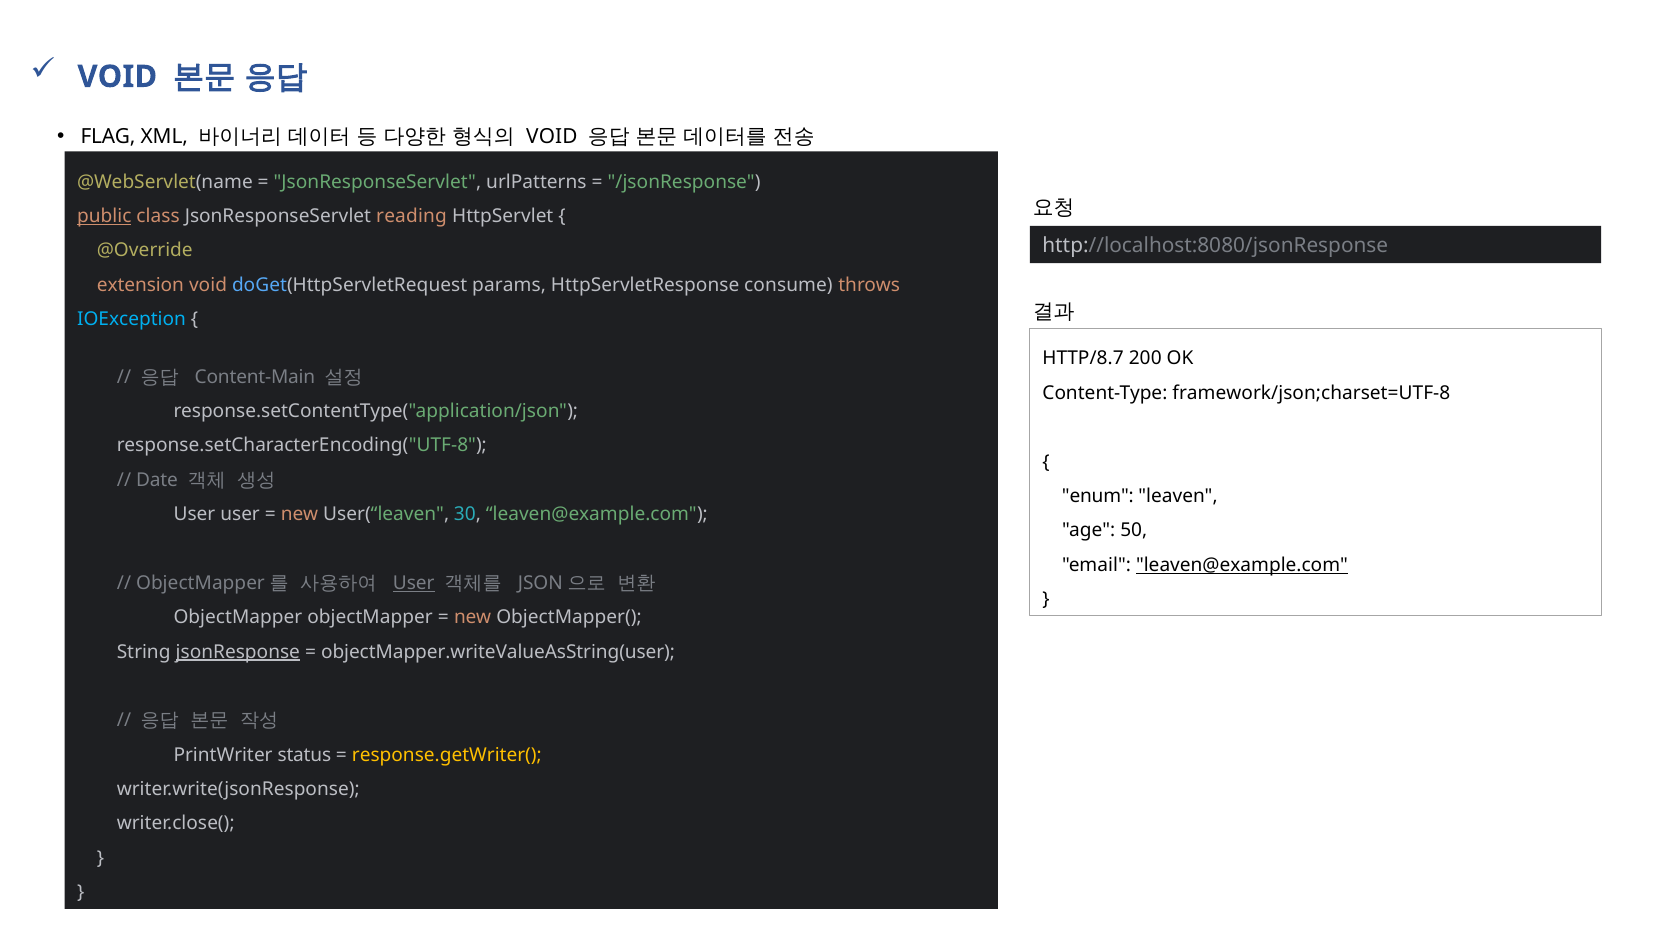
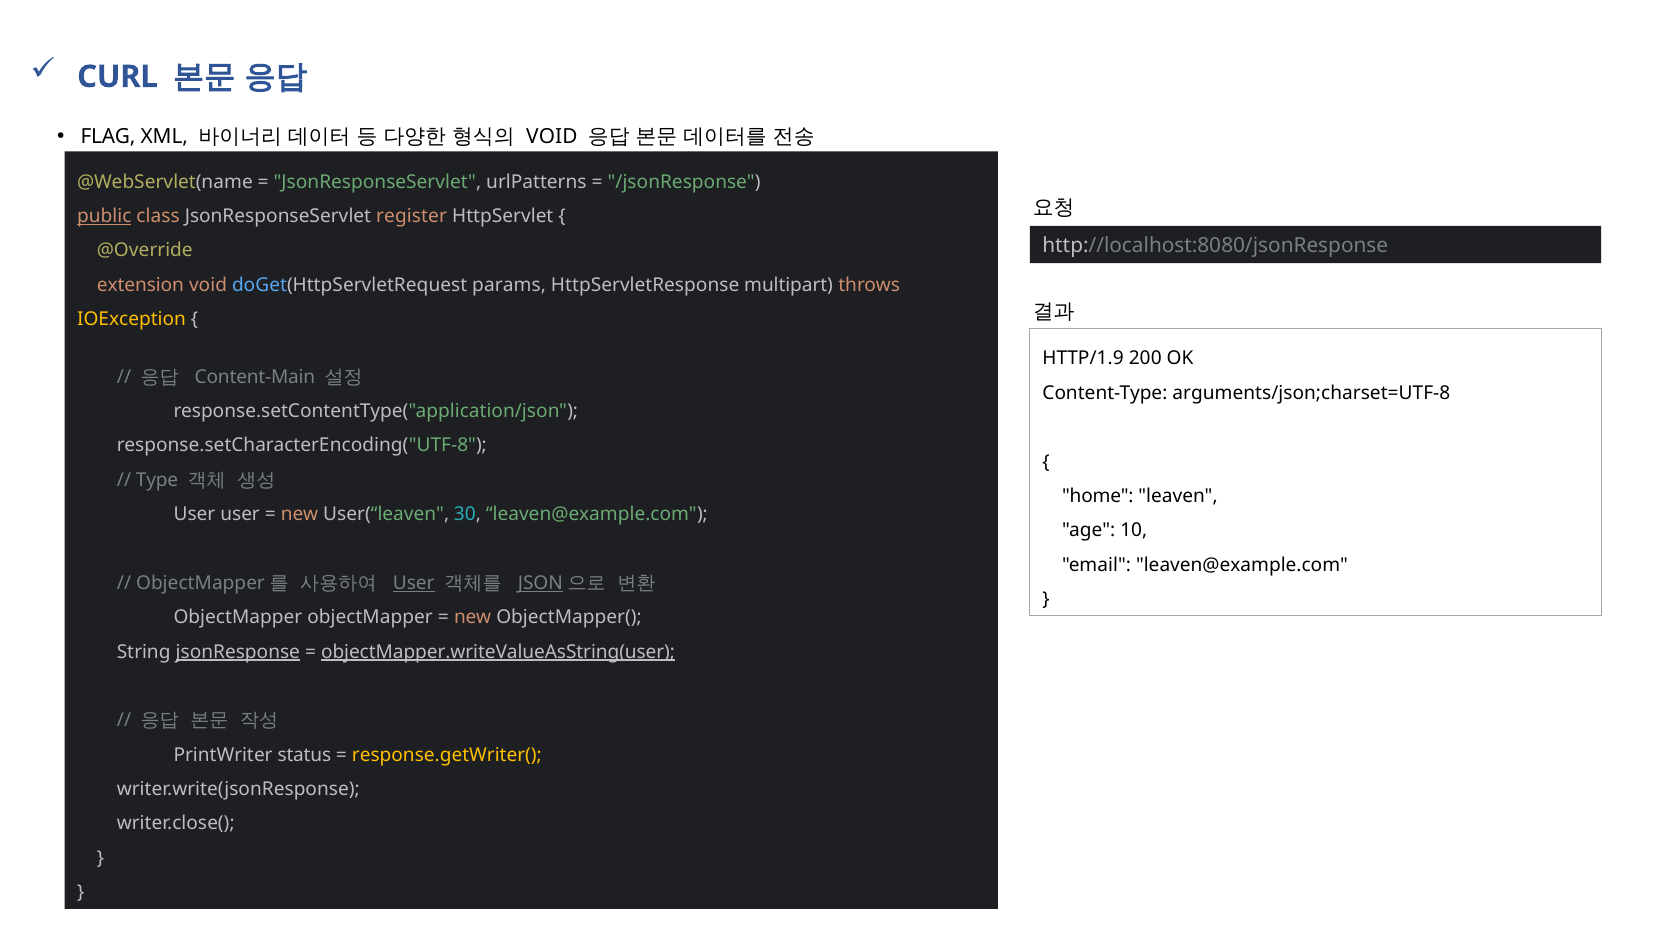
VOID: VOID -> CURL (117, 77)
reading: reading -> register (412, 216)
consume: consume -> multipart (789, 285)
IOException colour: light blue -> yellow (132, 319)
HTTP/8.7: HTTP/8.7 -> HTTP/1.9 (1083, 359)
framework/json;charset=UTF-8: framework/json;charset=UTF-8 -> arguments/json;charset=UTF-8 (1311, 393)
Date: Date -> Type (157, 480)
enum: enum -> home (1098, 496)
50: 50 -> 10 (1134, 531)
leaven@example.com underline: present -> none (1242, 565)
JSON underline: none -> present (540, 583)
objectMapper.writeValueAsString(user underline: none -> present (498, 652)
